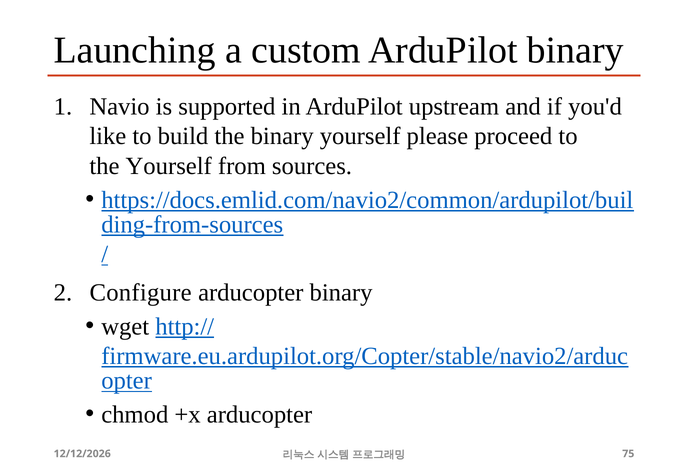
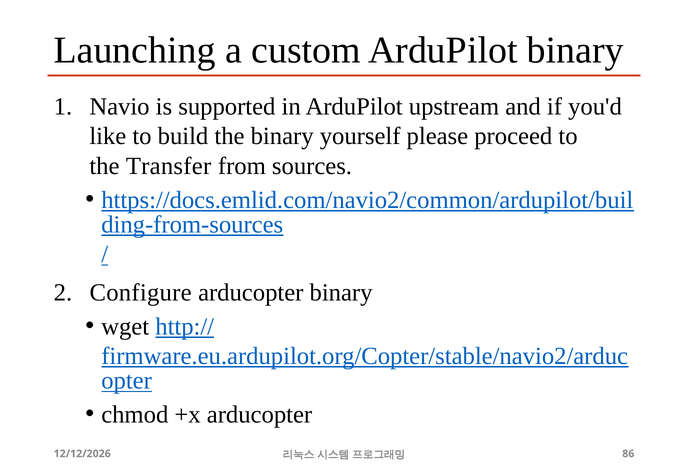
the Yourself: Yourself -> Transfer (169, 166)
75: 75 -> 86 (628, 454)
